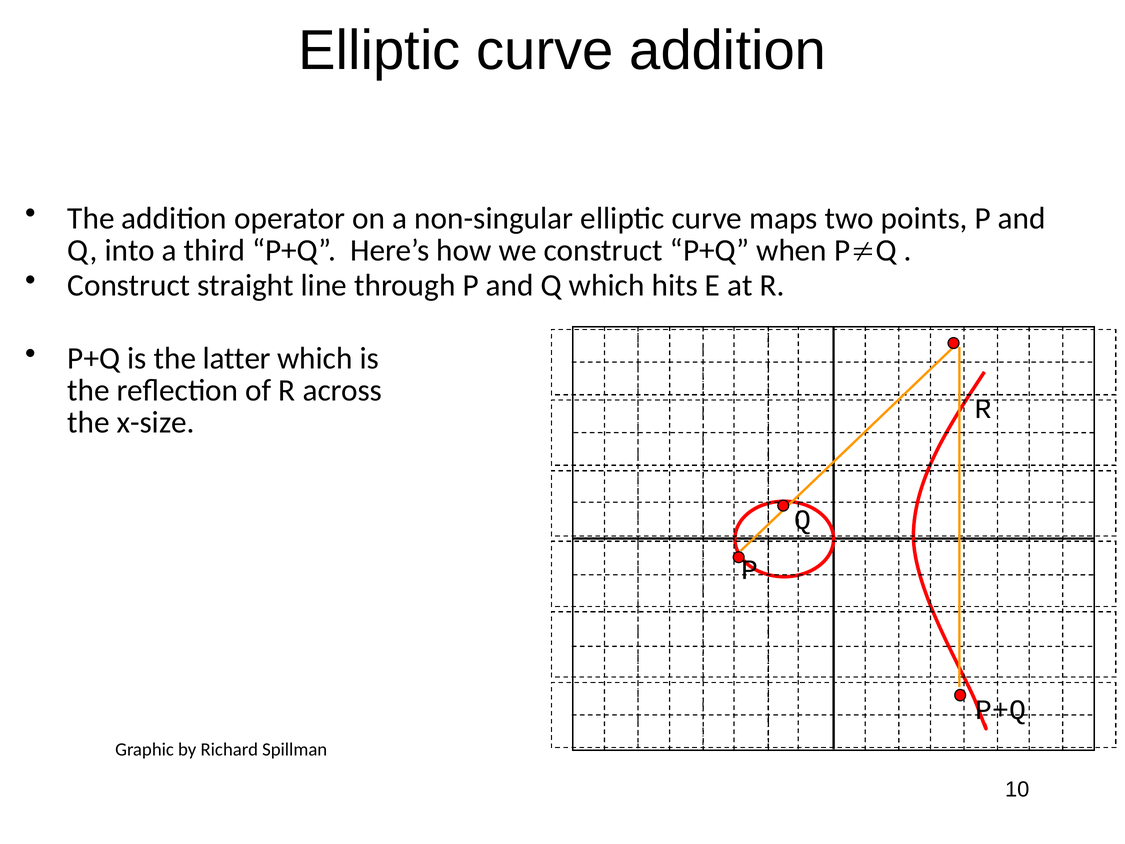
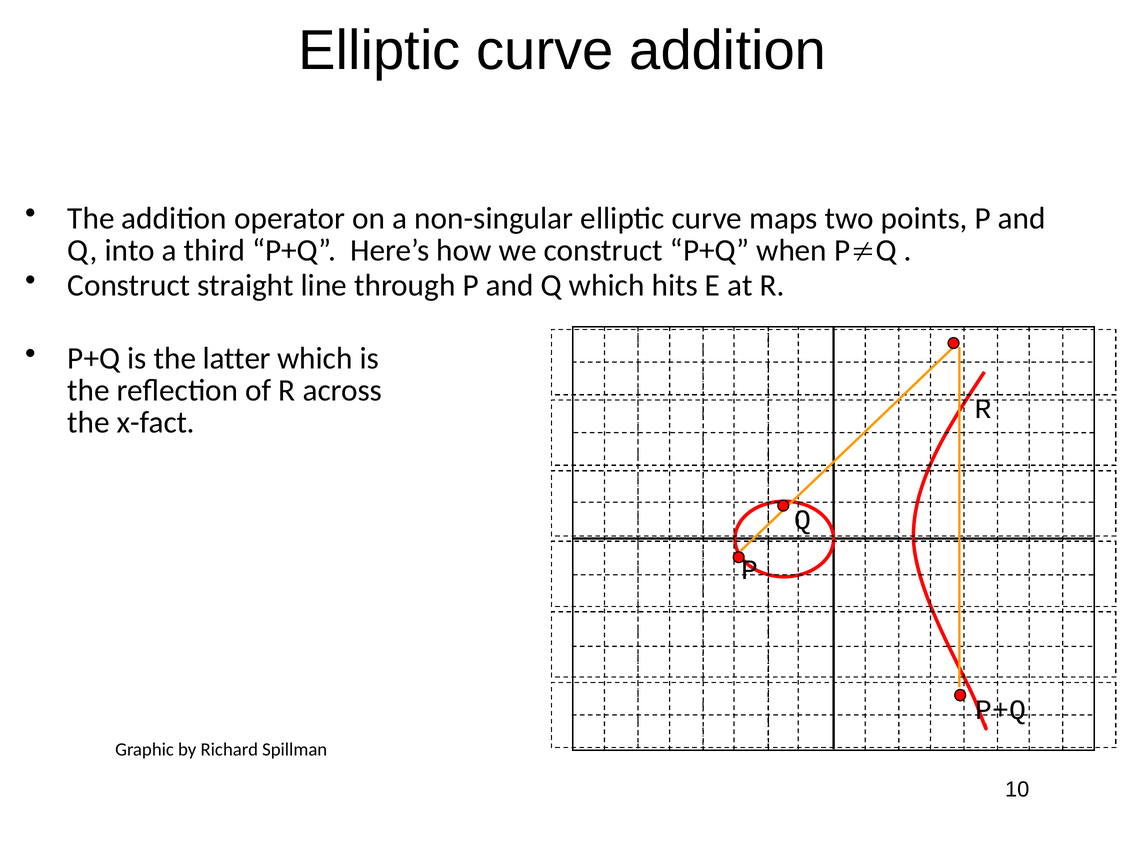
x-size: x-size -> x-fact (156, 422)
